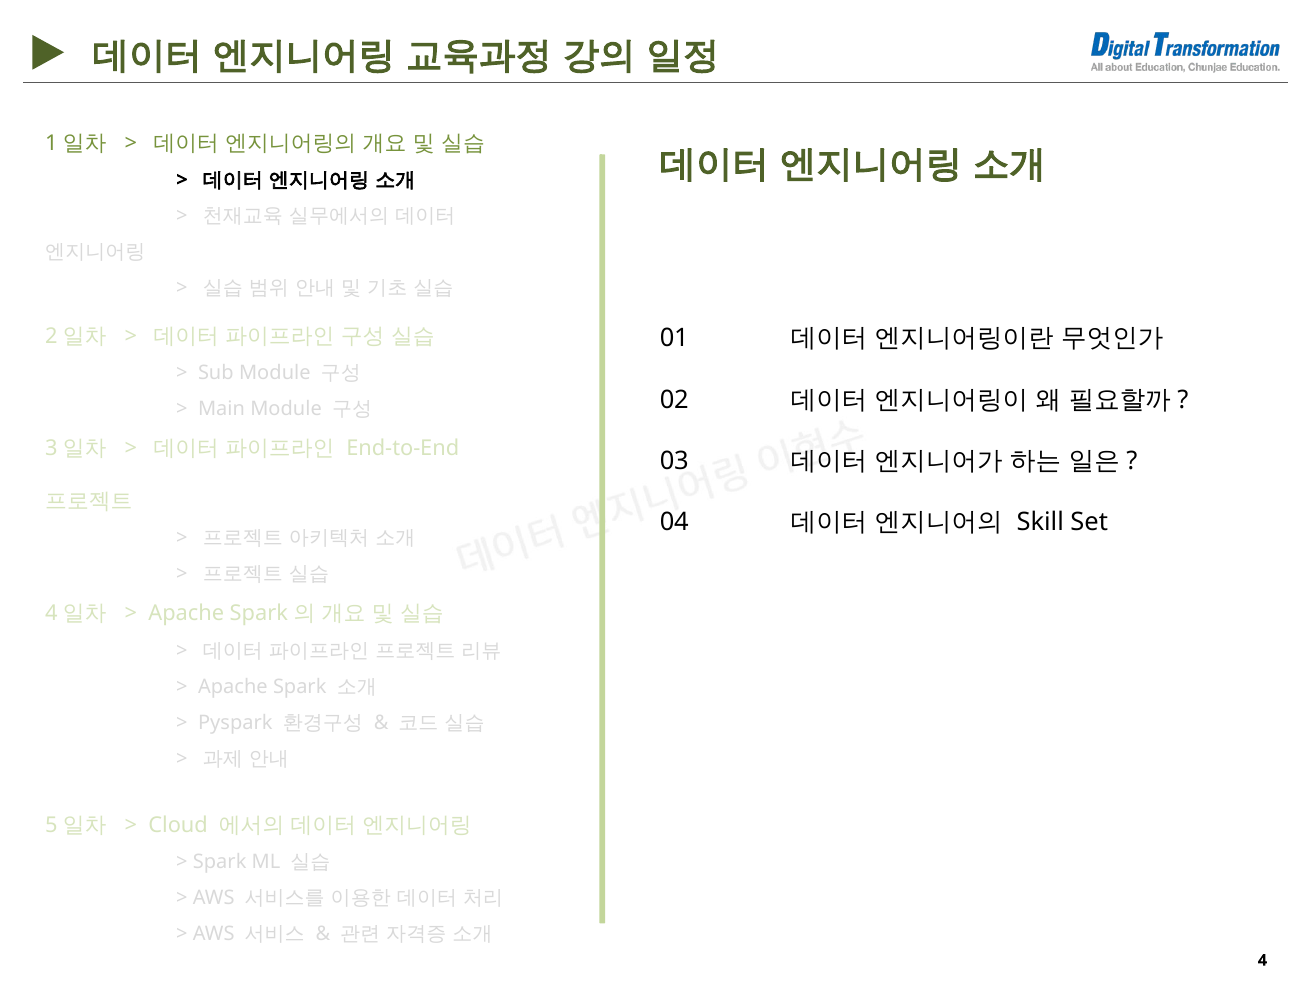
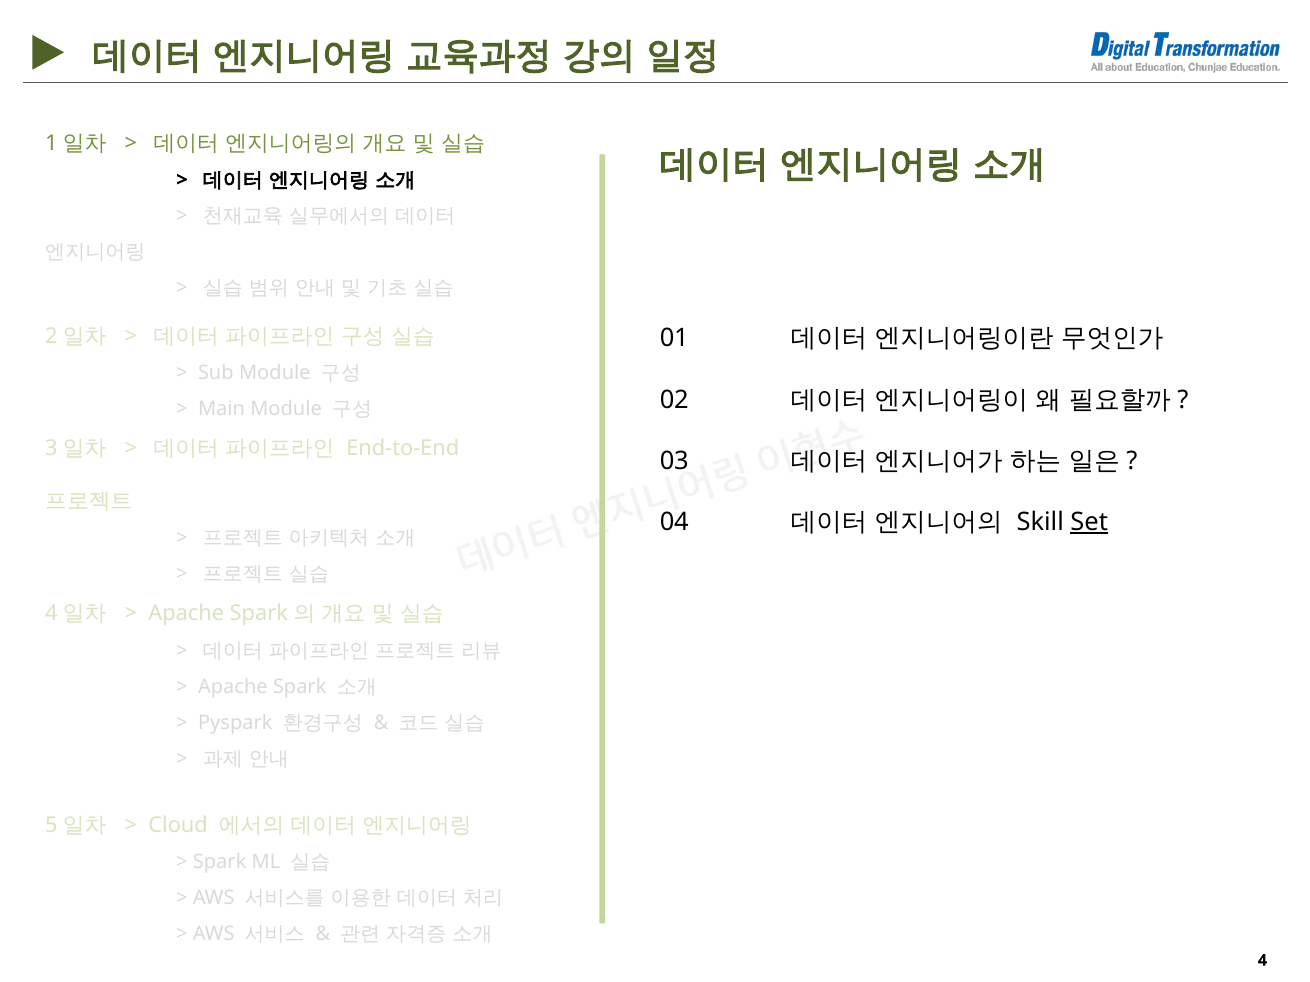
Set underline: none -> present (1089, 522)
